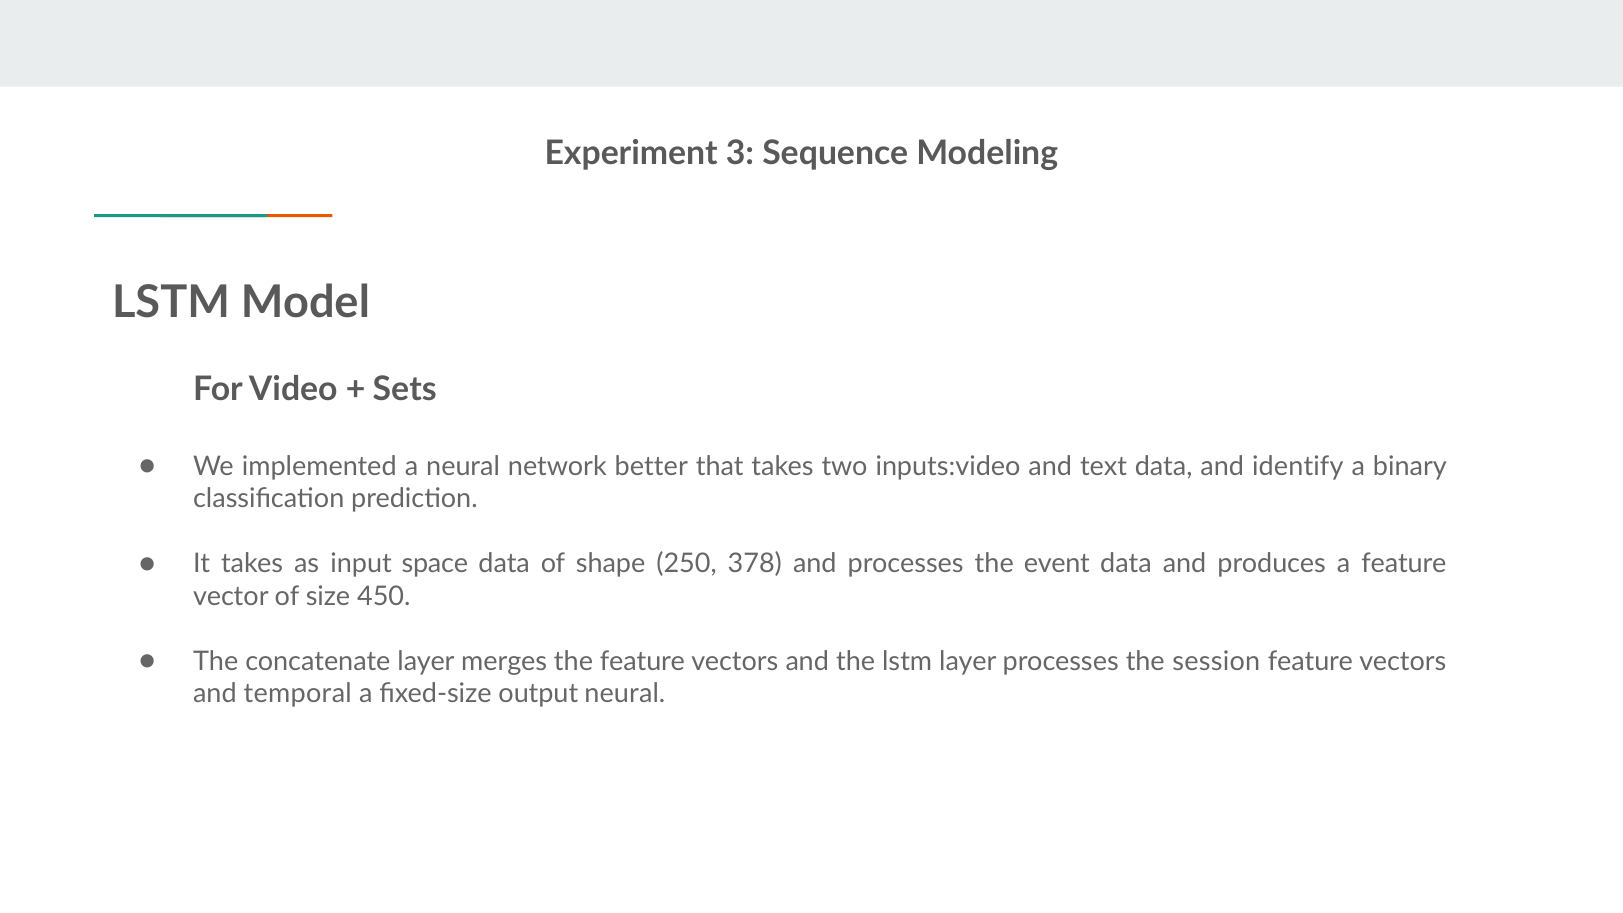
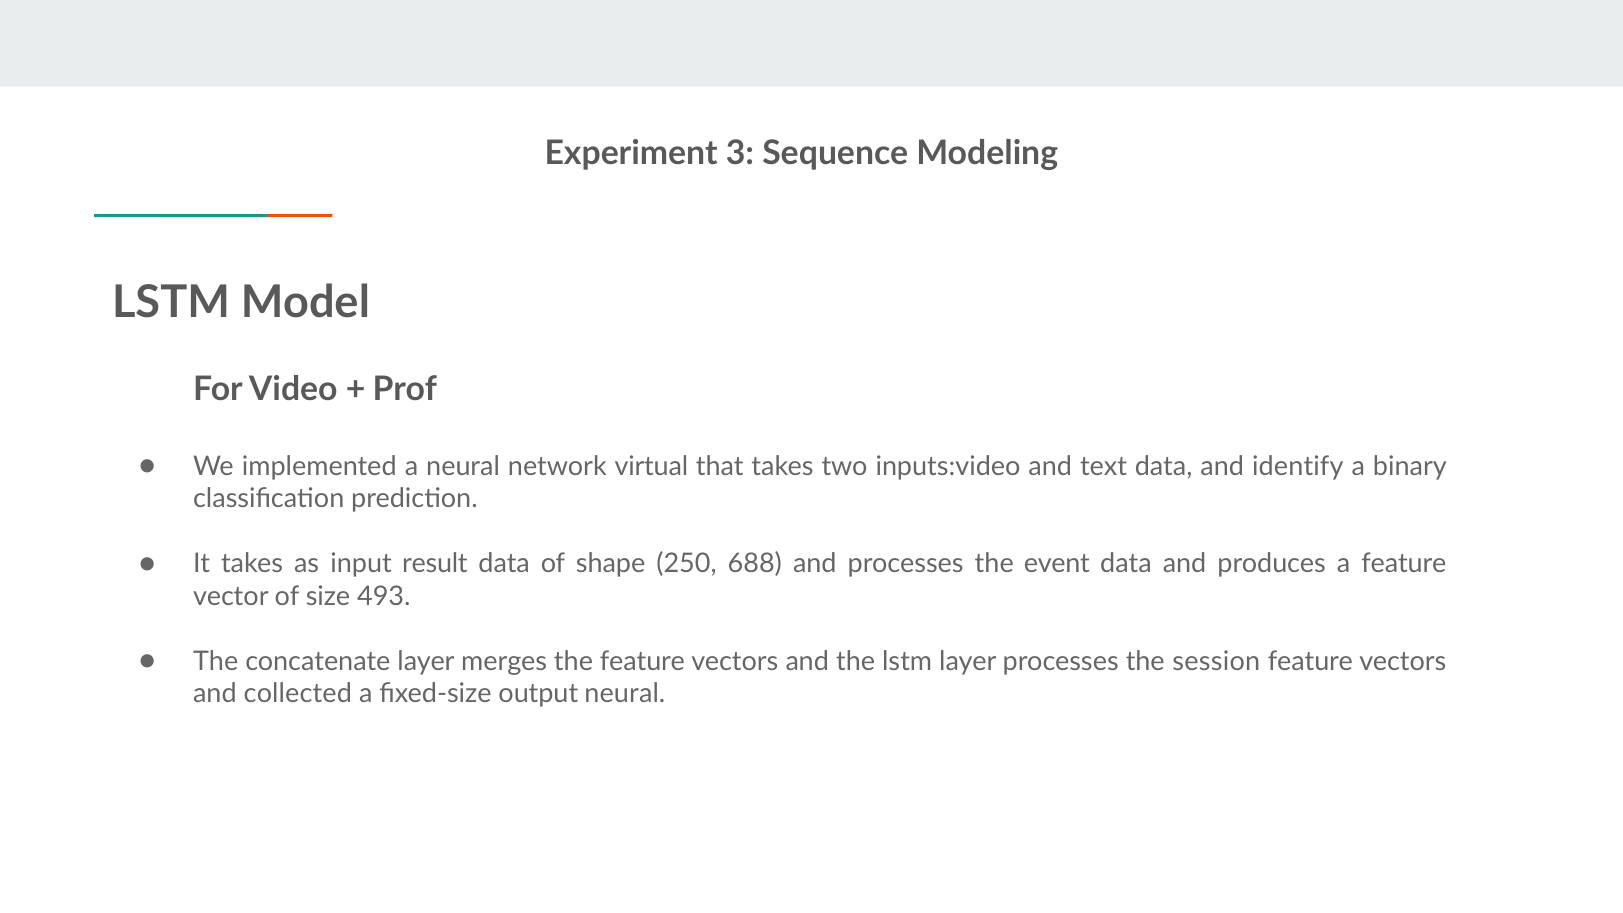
Sets: Sets -> Prof (405, 390)
better: better -> virtual (651, 466)
space: space -> result (435, 564)
378: 378 -> 688 (755, 564)
450: 450 -> 493 (384, 596)
temporal: temporal -> collected (298, 694)
